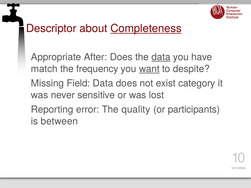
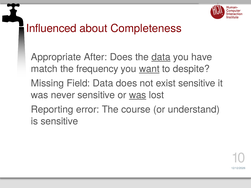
Descriptor: Descriptor -> Influenced (51, 29)
Completeness underline: present -> none (146, 29)
exist category: category -> sensitive (197, 83)
was underline: none -> present (138, 95)
quality: quality -> course (136, 110)
participants: participants -> understand (194, 110)
is between: between -> sensitive (59, 121)
